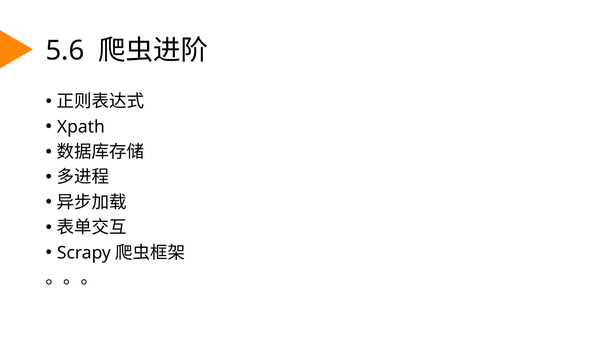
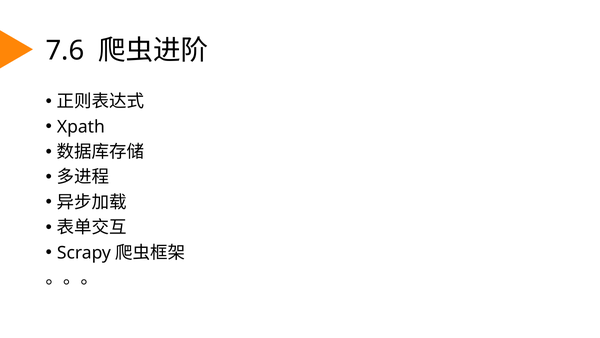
5.6: 5.6 -> 7.6 (65, 50)
